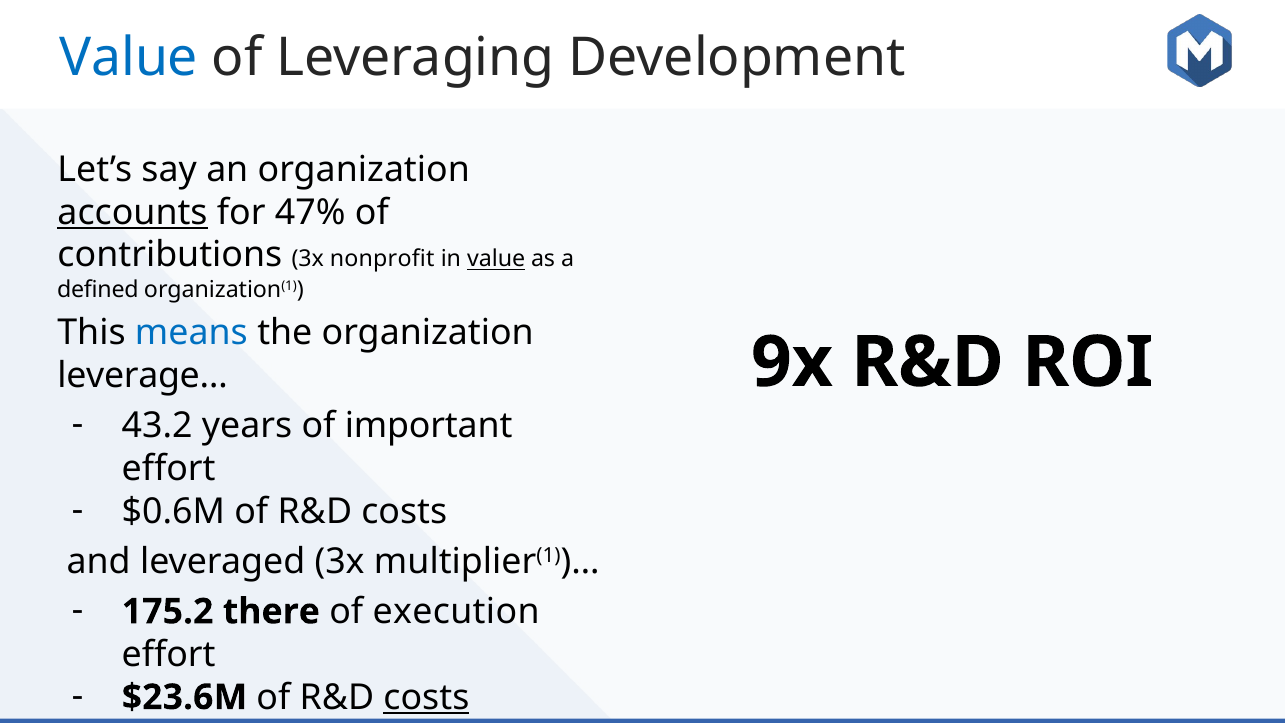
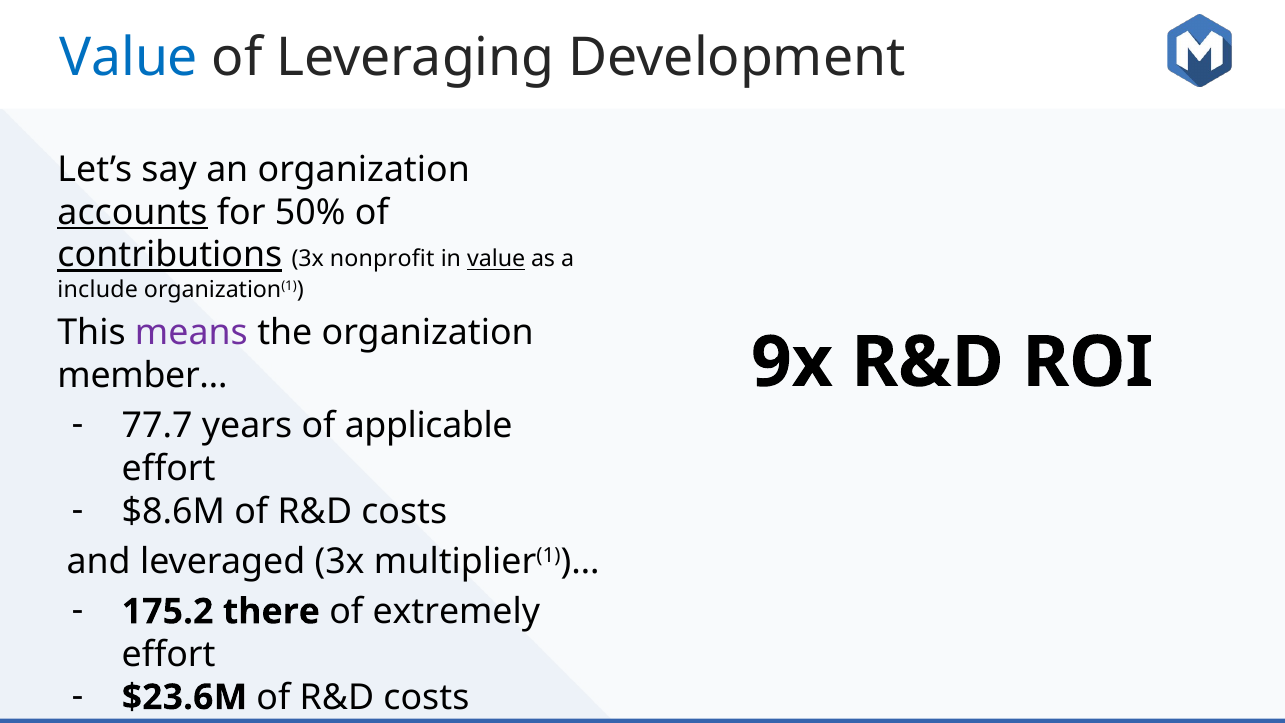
47%: 47% -> 50% (310, 212)
contributions underline: none -> present (170, 255)
defined: defined -> include (98, 290)
means colour: blue -> purple (191, 333)
leverage…: leverage… -> member… (143, 376)
43.2: 43.2 -> 77.7 (157, 426)
important: important -> applicable (429, 426)
$0.6M: $0.6M -> $8.6M (173, 511)
execution: execution -> extremely (456, 611)
costs underline: present -> none (426, 697)
